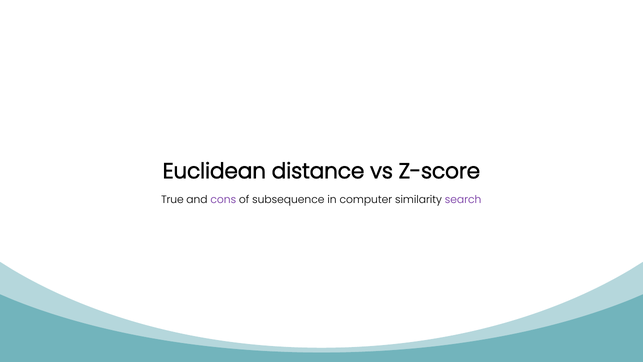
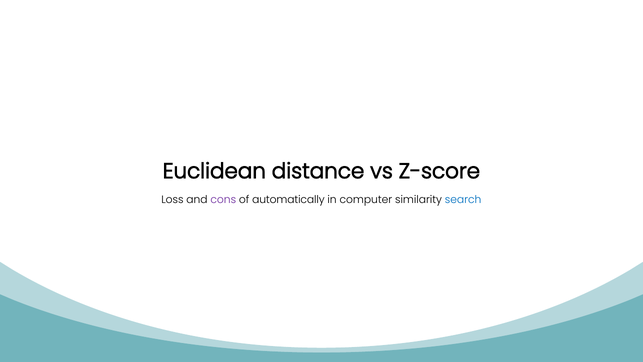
True: True -> Loss (172, 200)
subsequence: subsequence -> automatically (288, 200)
search colour: purple -> blue (463, 200)
